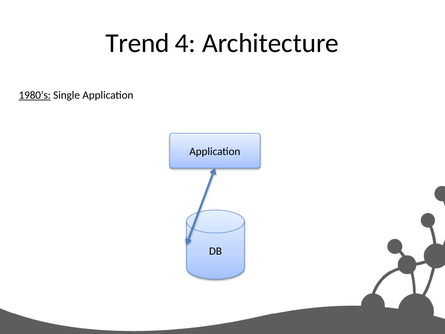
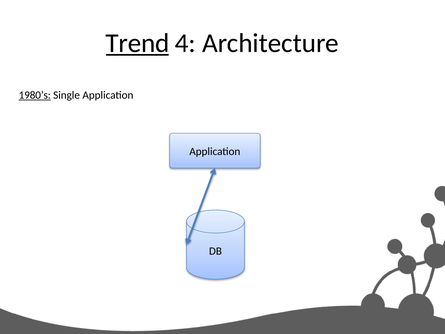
Trend underline: none -> present (137, 43)
